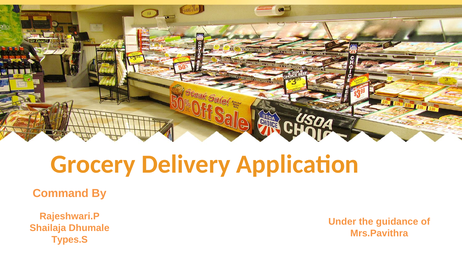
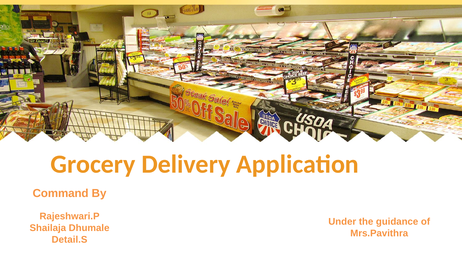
Types.S: Types.S -> Detail.S (70, 239)
